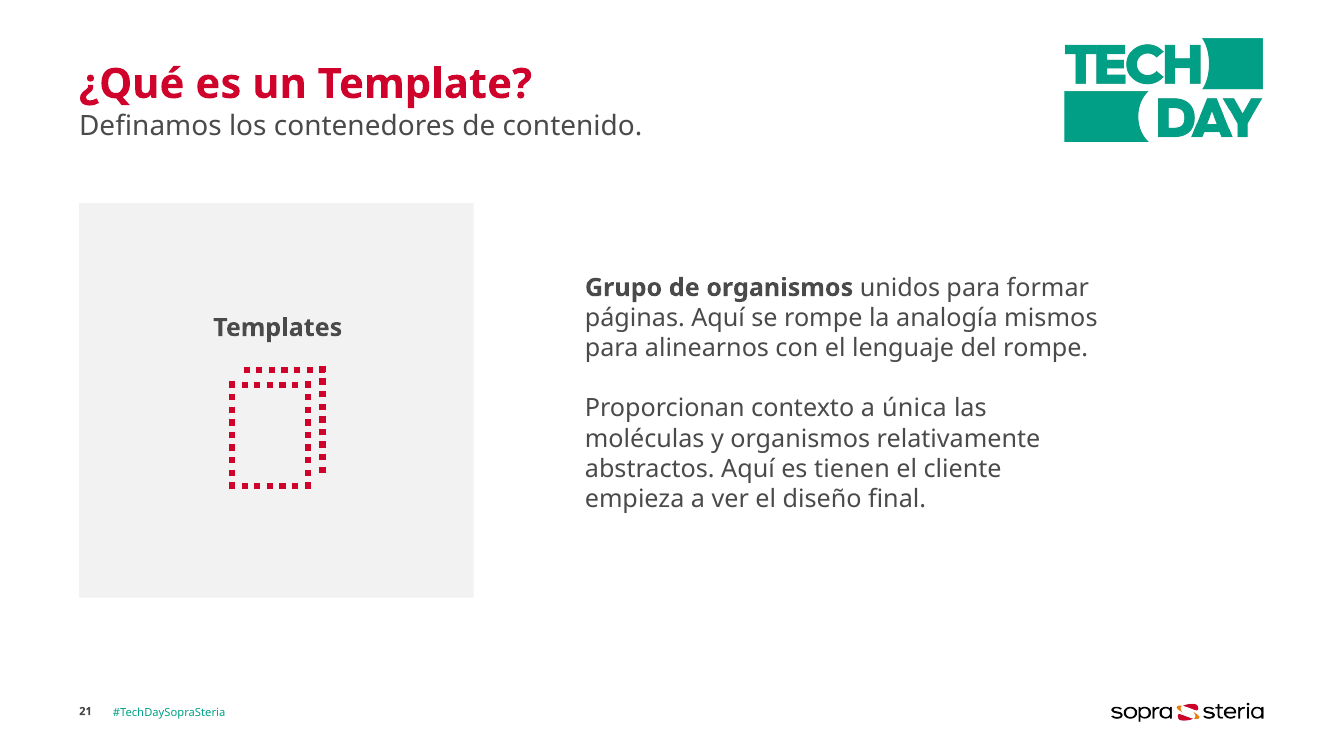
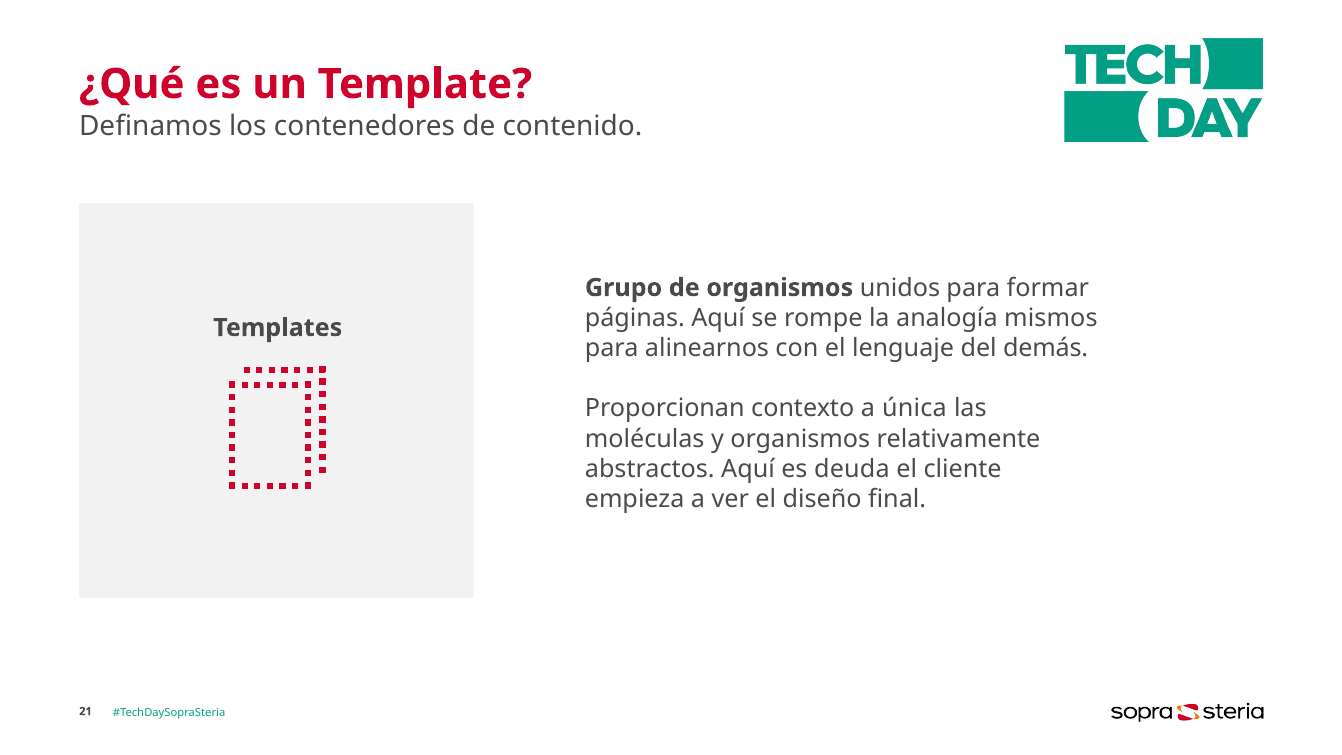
del rompe: rompe -> demás (1046, 348)
tienen: tienen -> deuda (852, 469)
